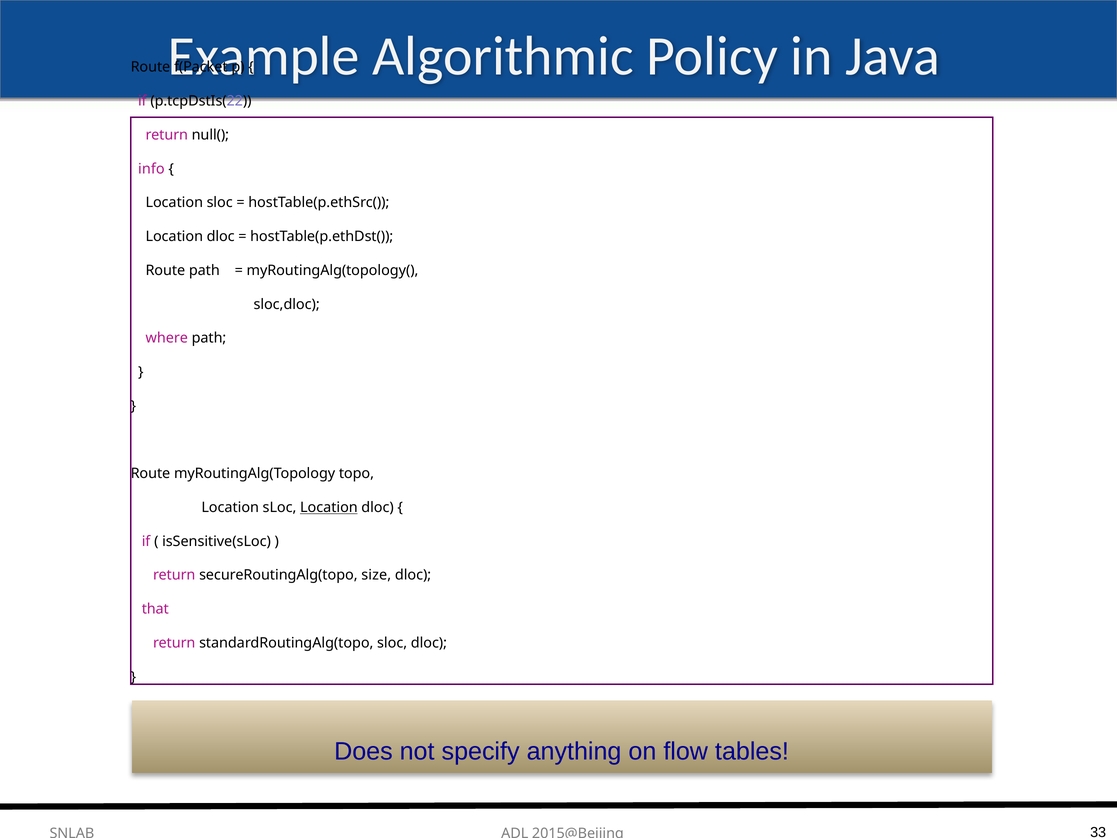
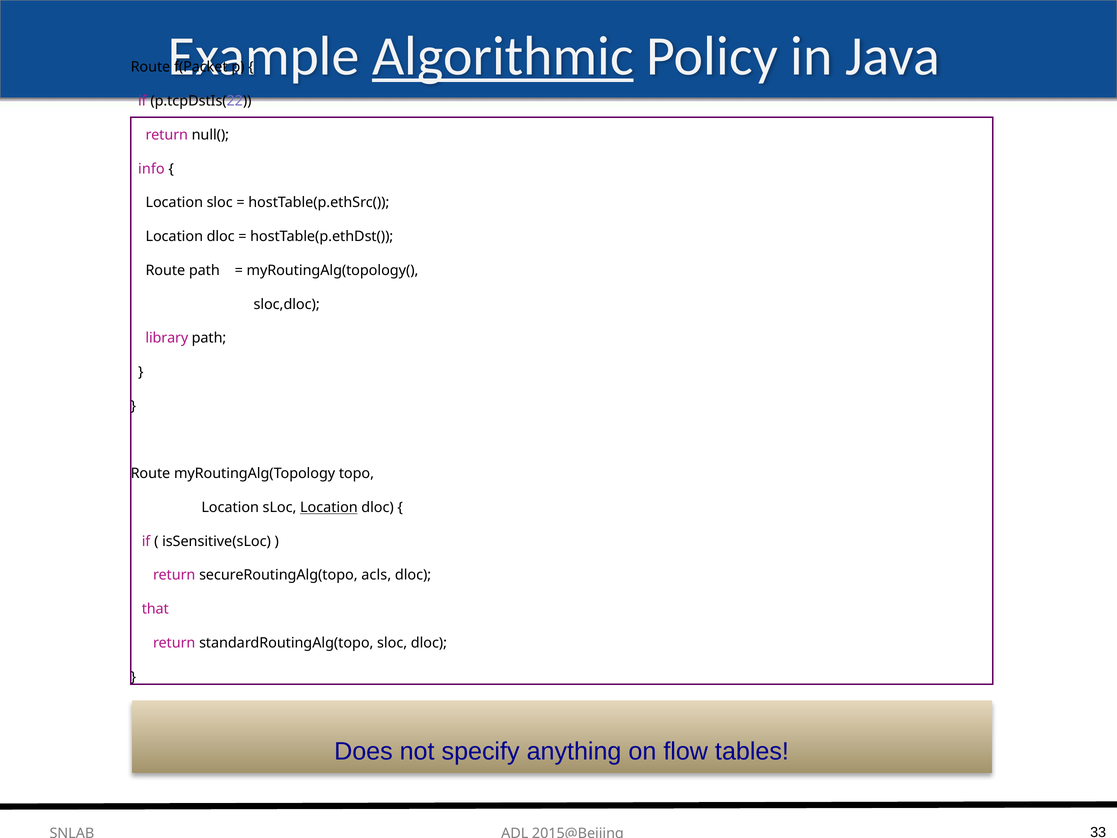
Algorithmic underline: none -> present (503, 56)
where: where -> library (167, 338)
size: size -> acls (376, 575)
